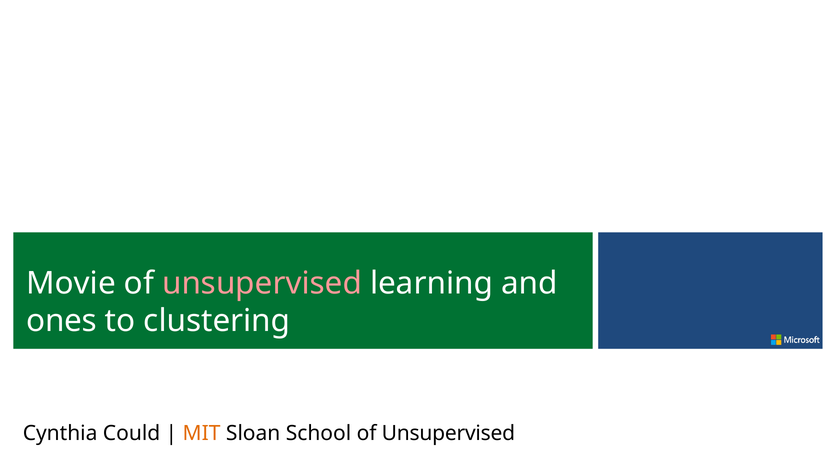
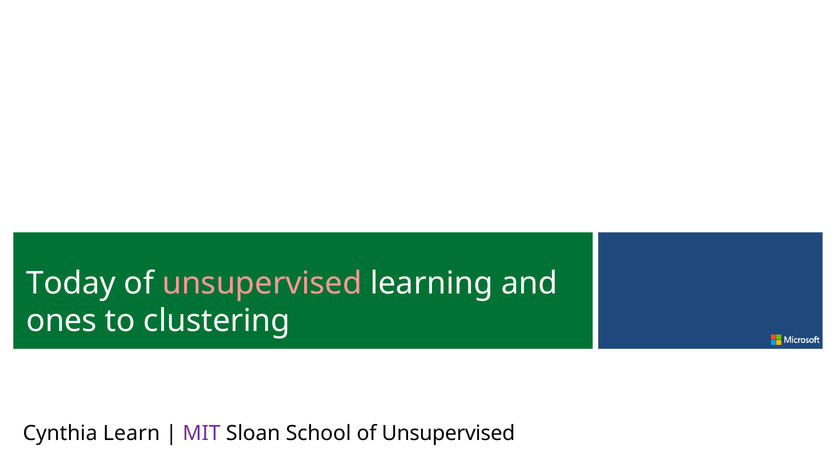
Movie: Movie -> Today (71, 284)
Could: Could -> Learn (131, 434)
MIT colour: orange -> purple (202, 434)
